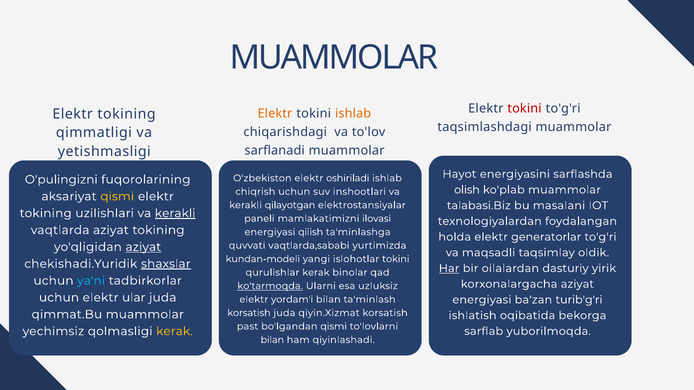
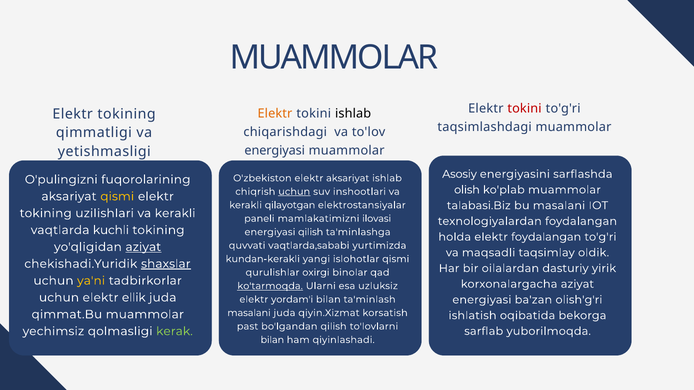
ishlab colour: orange -> black (353, 114)
sarflanadi: sarflanadi -> energiyasi (275, 150)
Hayot: Hayot -> Asosiy (460, 174)
elektr oshiriladi: oshiriladi -> aksariyat (348, 178)
uchun underline: none -> present (294, 192)
kerakli underline: present -> none (175, 213)
vaqtlarda aziyat: aziyat -> kuchli (111, 230)
elektr generatorlar: generatorlar -> foydalangan (546, 237)
kundan-modeli: kundan-modeli -> kundan-kerakli (263, 259)
islohotlar tokini: tokini -> qismi (396, 259)
Har underline: present -> none (449, 269)
qurulishlar kerak: kerak -> oxirgi (316, 273)
ya'ni colour: light blue -> yellow (91, 281)
ular: ular -> ellik (134, 298)
turib'g'ri: turib'g'ri -> olish'g'ri (579, 300)
korsatish: korsatish -> masalani (249, 313)
bo'lgandan qismi: qismi -> qilish (334, 327)
kerak colour: yellow -> light green (174, 332)
